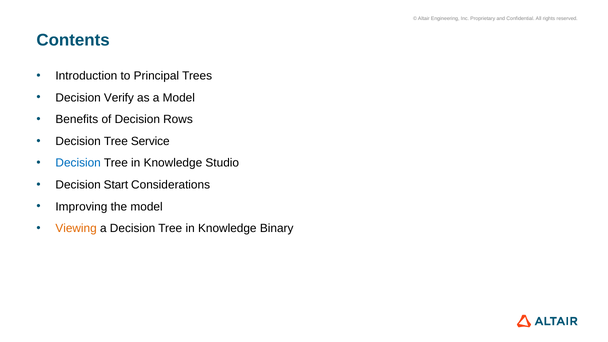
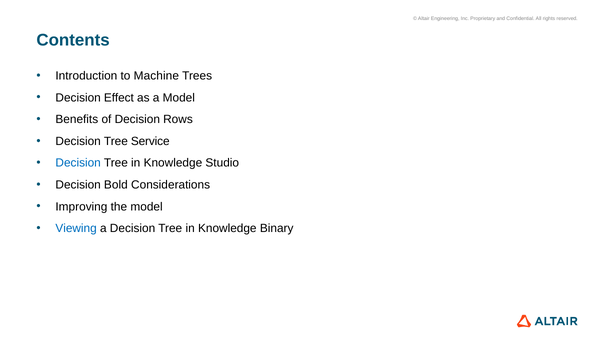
Principal: Principal -> Machine (156, 76)
Verify: Verify -> Effect (119, 98)
Start: Start -> Bold (116, 185)
Viewing colour: orange -> blue (76, 228)
